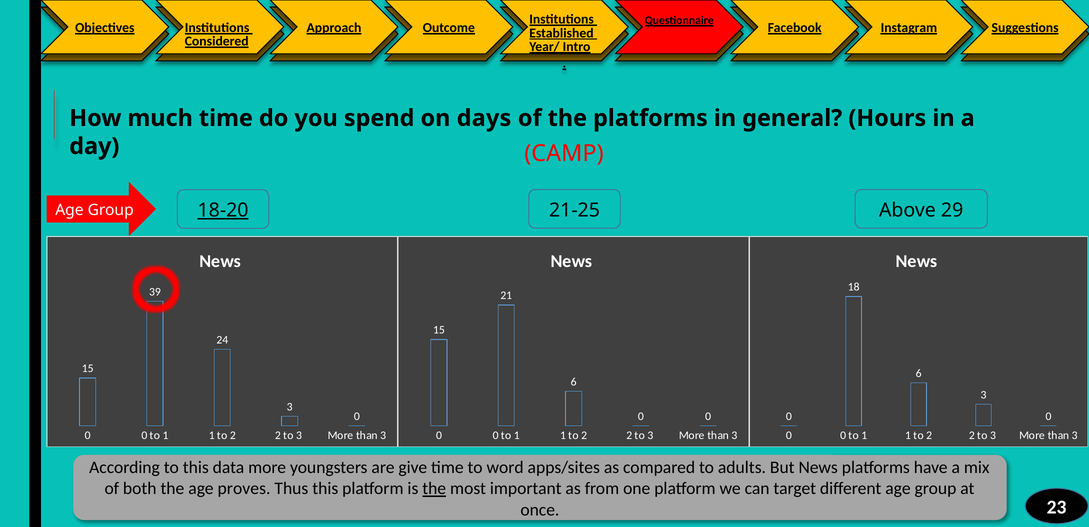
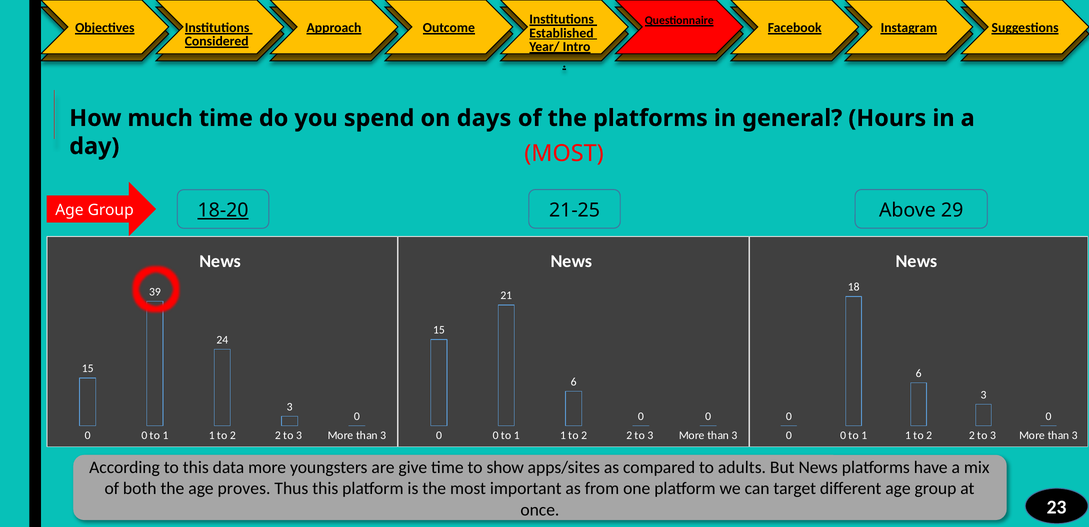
CAMP: CAMP -> MOST (564, 154)
word: word -> show (505, 468)
the underline: present -> none (434, 489)
